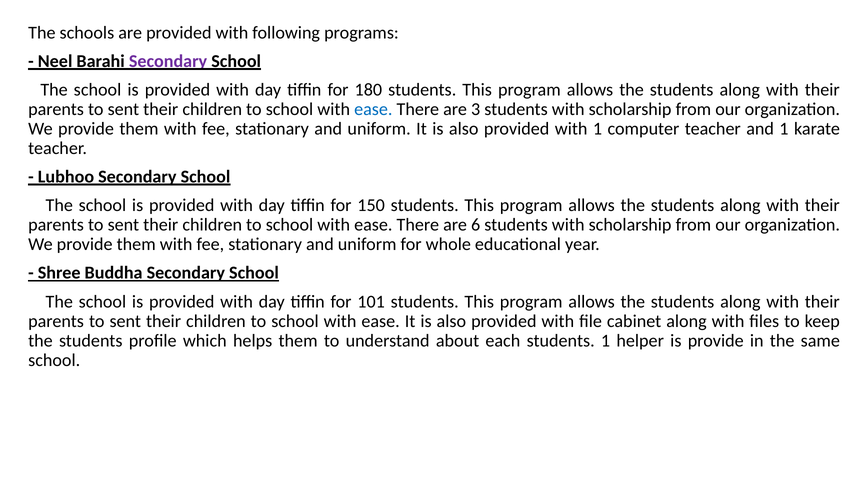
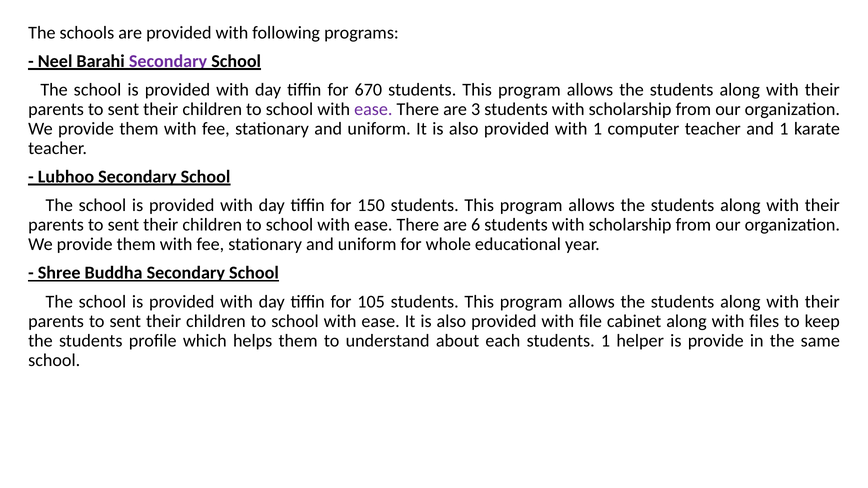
180: 180 -> 670 (368, 90)
ease colour: blue -> purple (373, 109)
101: 101 -> 105 (371, 302)
